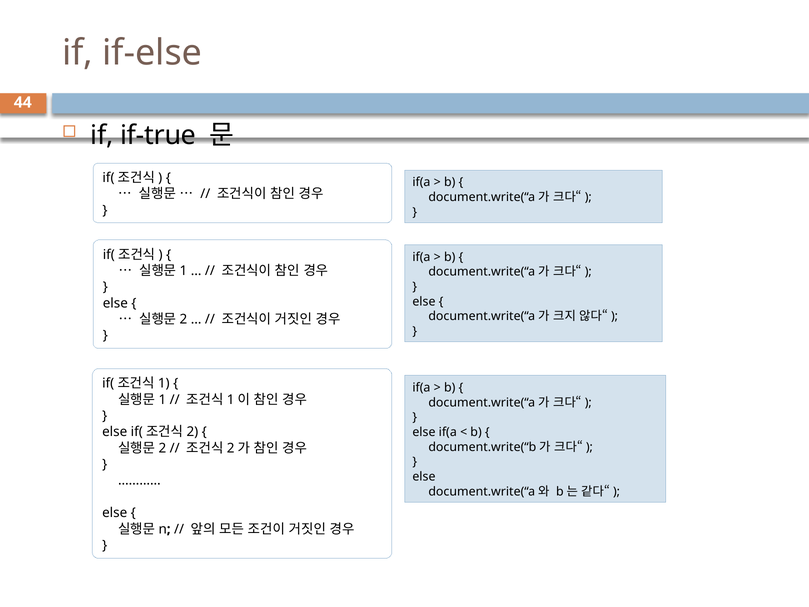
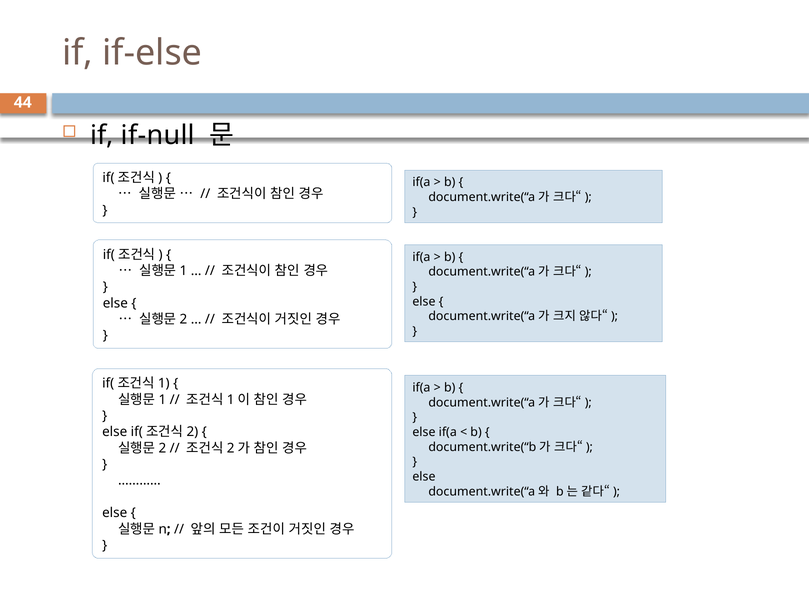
if-true: if-true -> if-null (158, 135)
